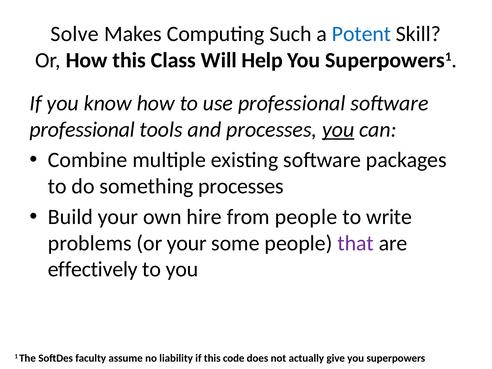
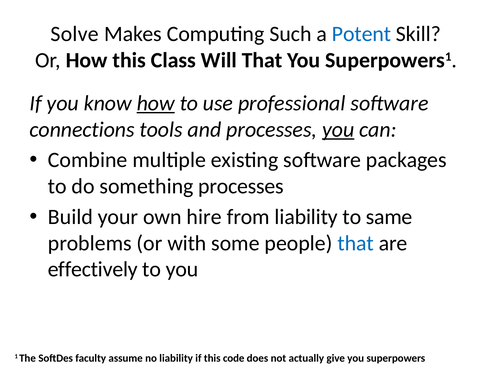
Will Help: Help -> That (262, 60)
how underline: none -> present (156, 103)
professional: professional -> connections (82, 129)
from people: people -> liability (306, 217)
write: write -> same (389, 217)
or your: your -> with (187, 243)
that colour: purple -> blue (356, 243)
